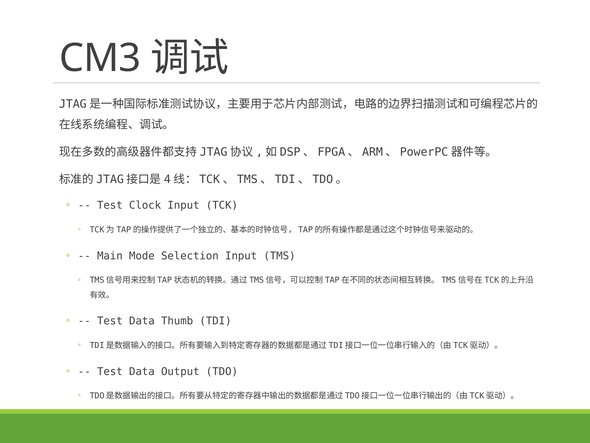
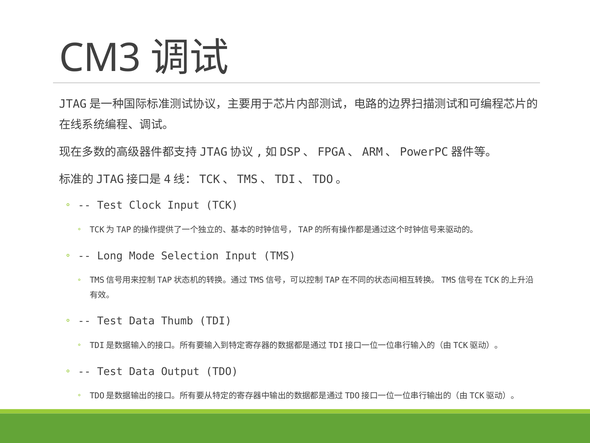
Main: Main -> Long (110, 256)
